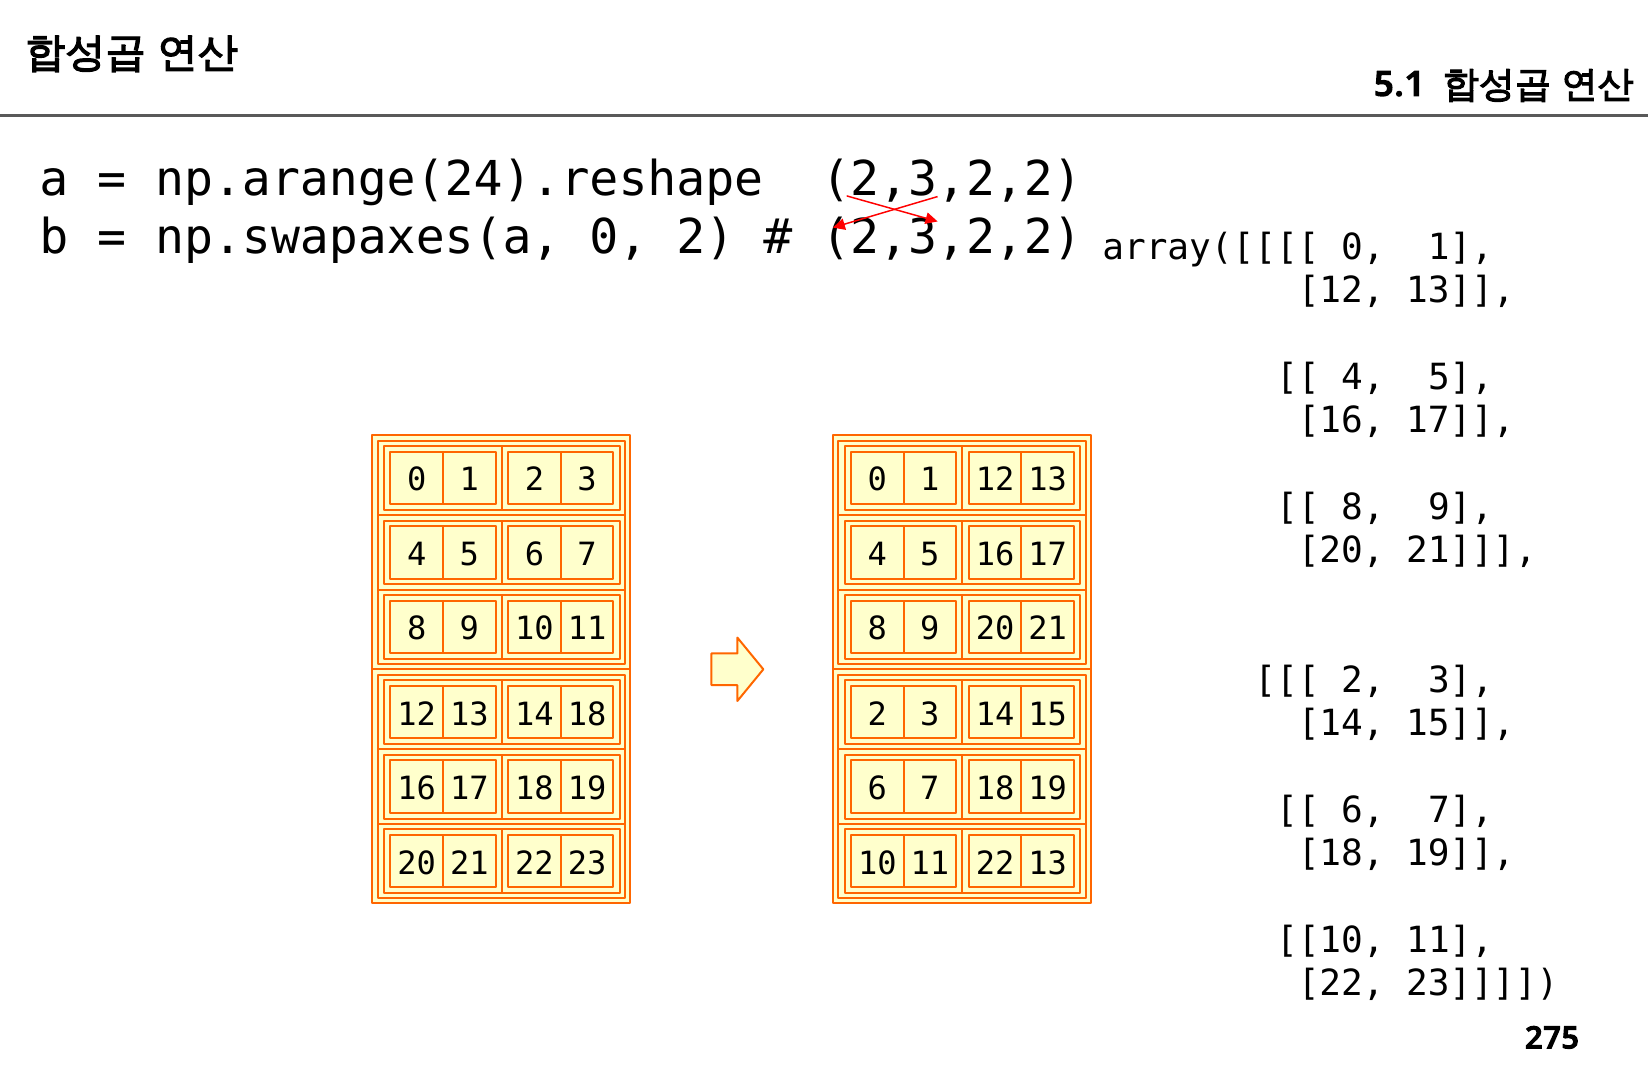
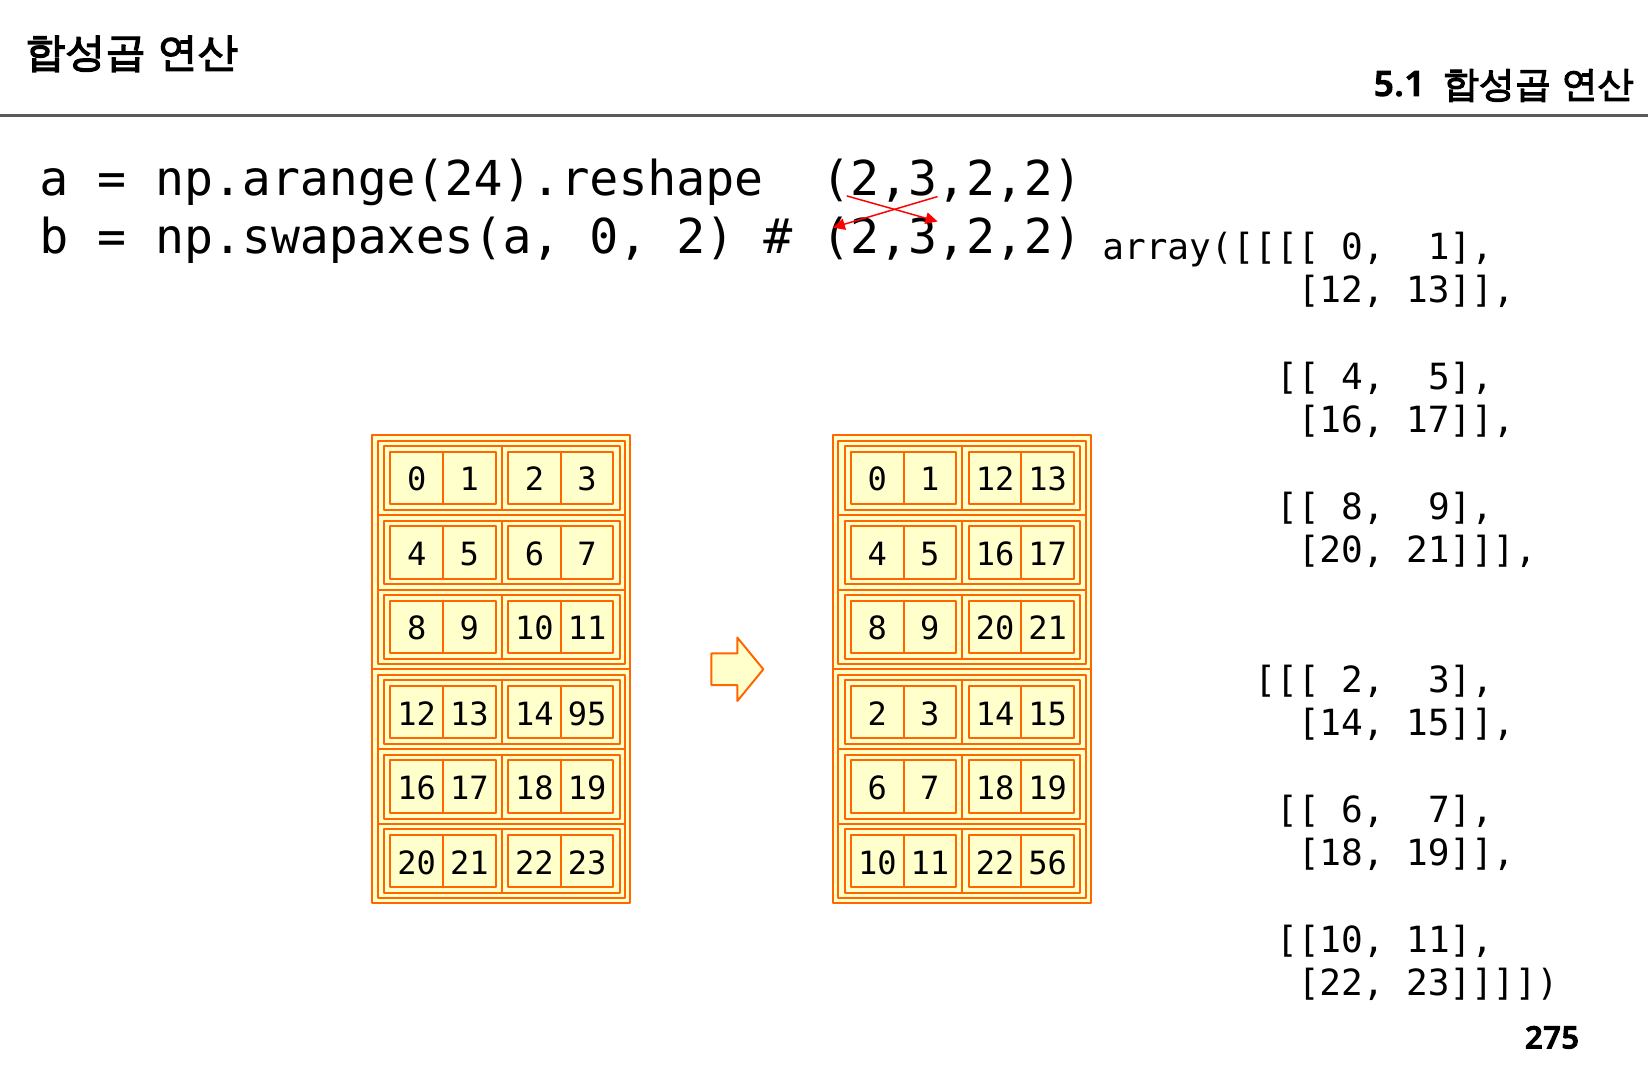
14 18: 18 -> 95 (587, 715)
22 13: 13 -> 56 (1048, 864)
